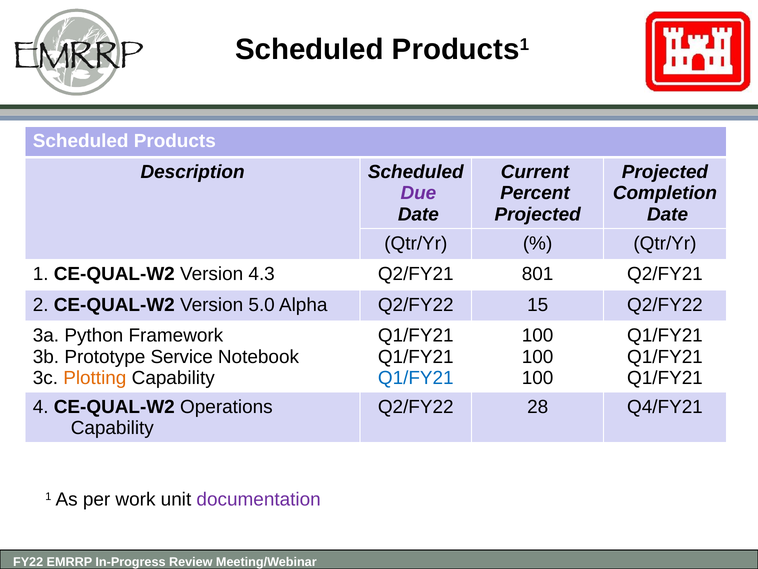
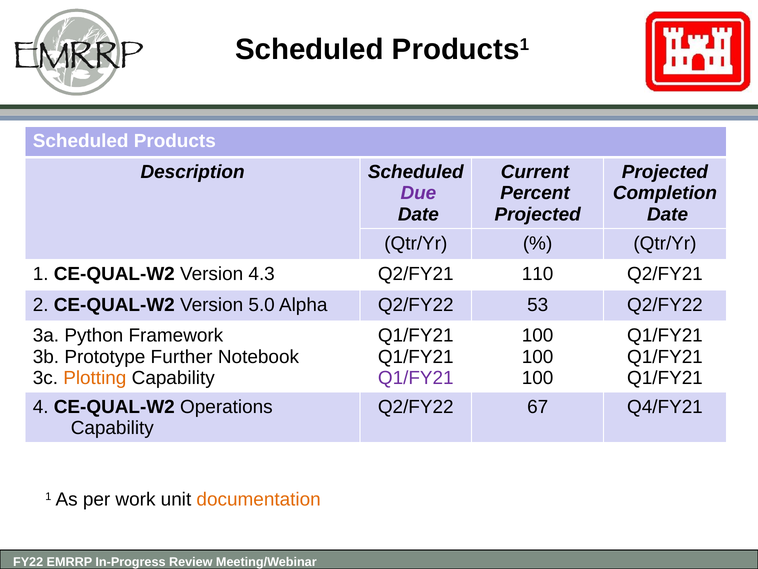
801: 801 -> 110 (538, 274)
15: 15 -> 53 (538, 305)
Service: Service -> Further (182, 356)
Q1/FY21 colour: blue -> purple (416, 378)
28: 28 -> 67 (538, 407)
documentation colour: purple -> orange (259, 499)
